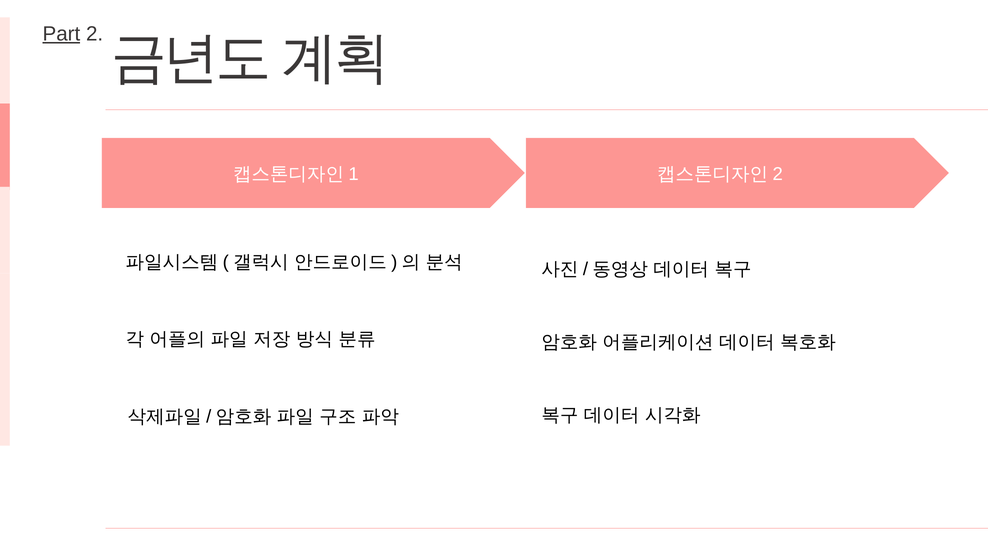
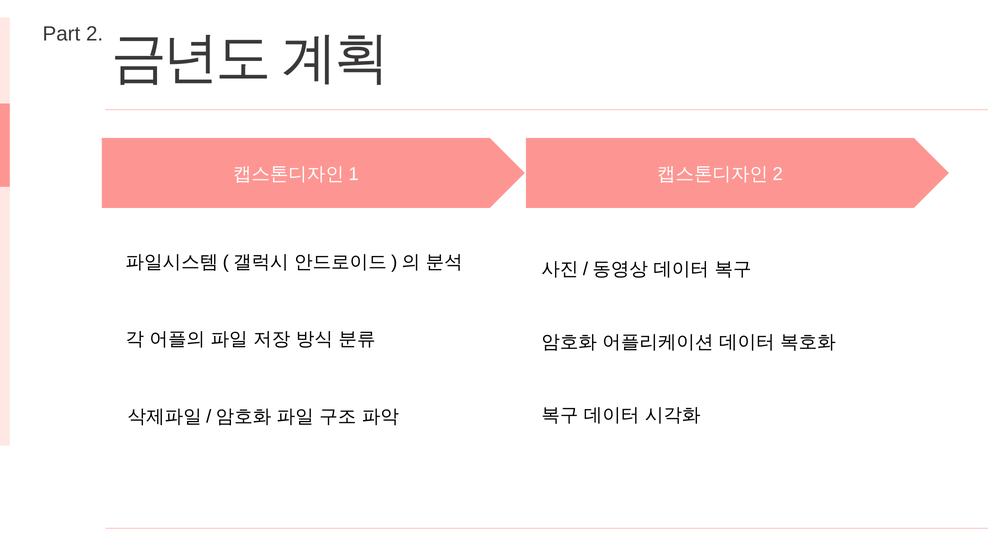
Part underline: present -> none (61, 34)
